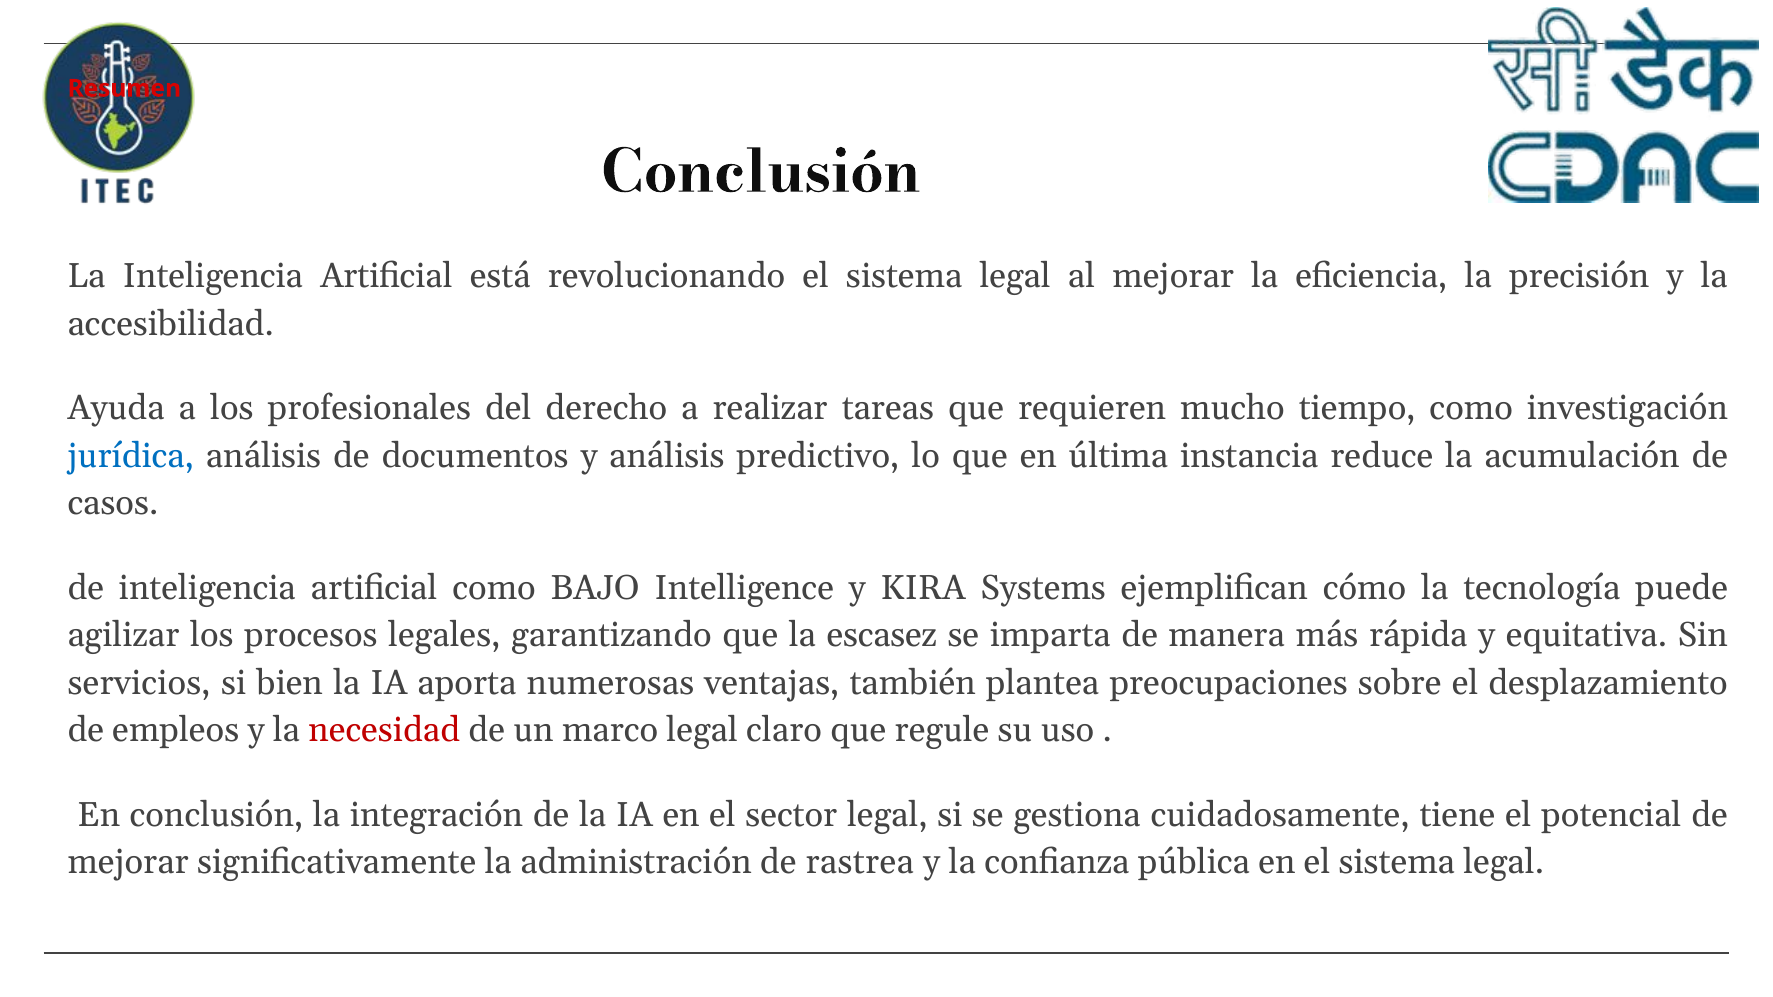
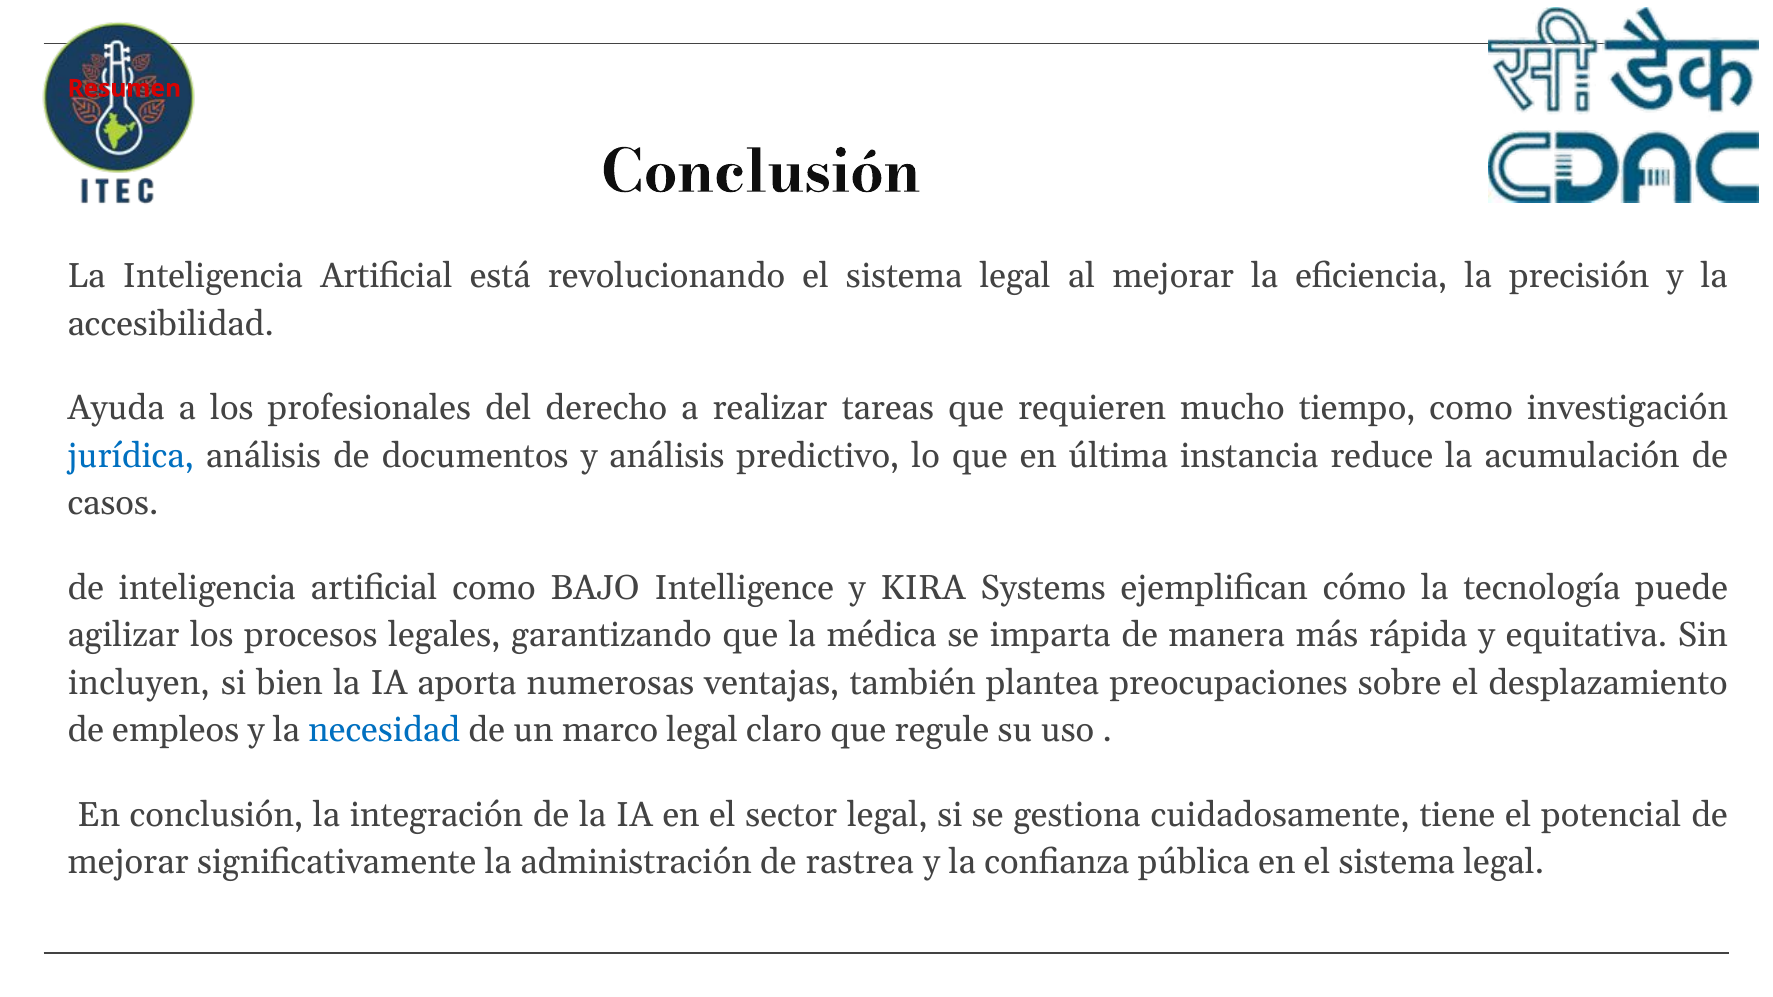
escasez: escasez -> médica (882, 636)
servicios: servicios -> incluyen (139, 683)
necesidad colour: red -> blue (384, 731)
